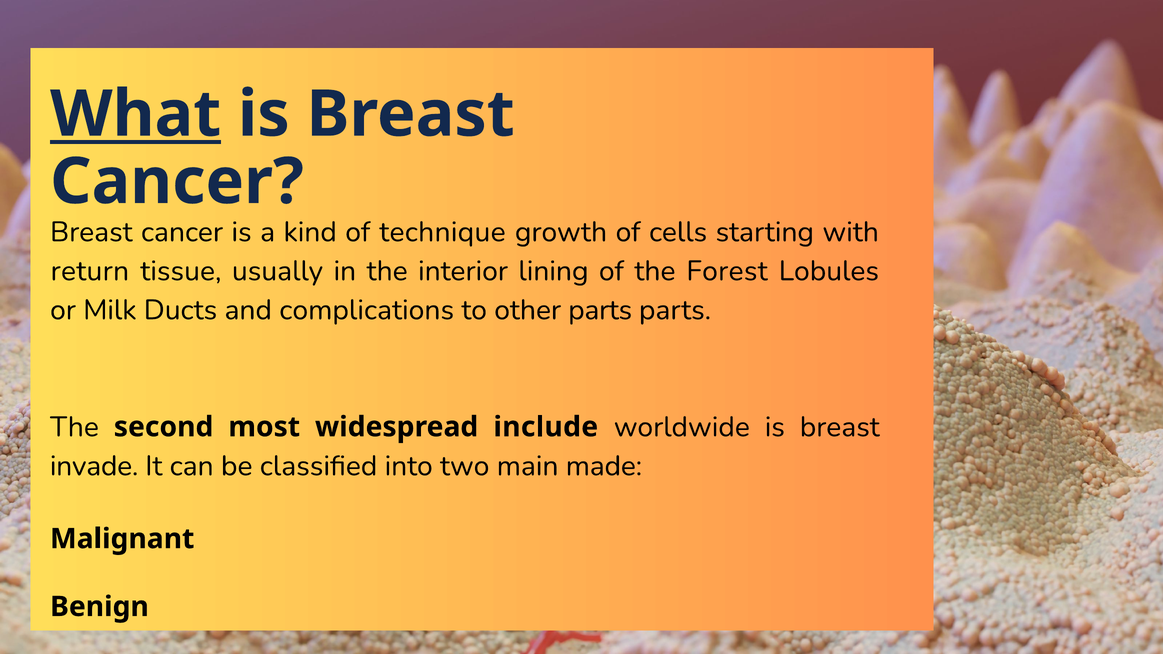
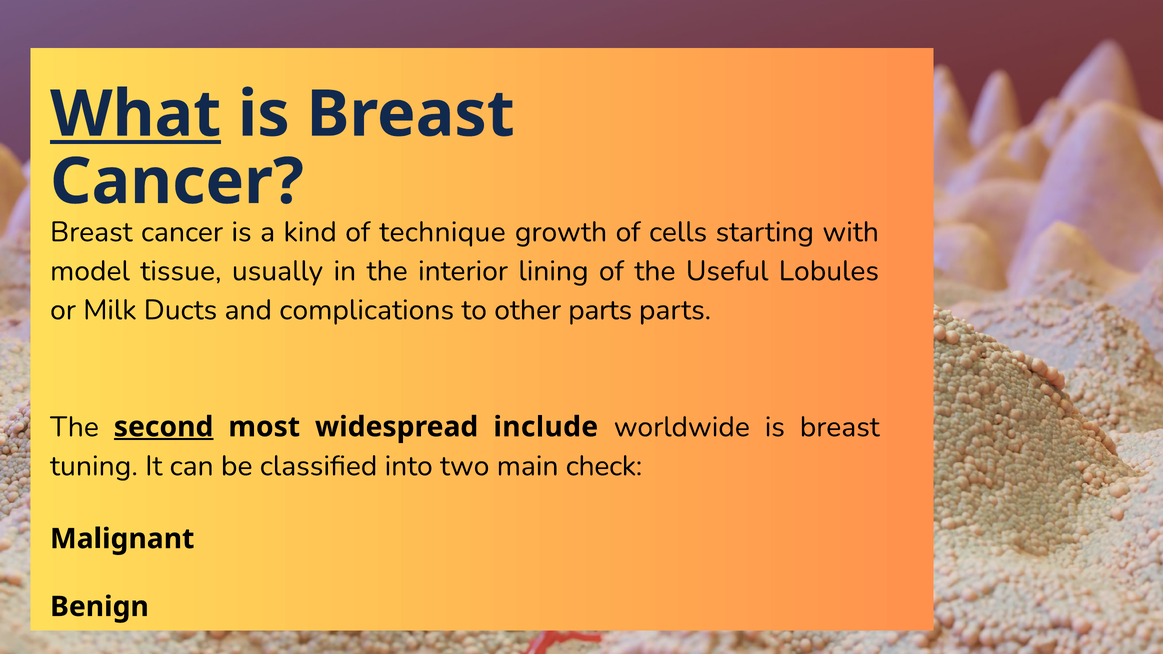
return: return -> model (90, 271)
Forest: Forest -> Useful (727, 271)
second underline: none -> present (164, 427)
invade: invade -> tuning (94, 466)
made: made -> check (604, 466)
